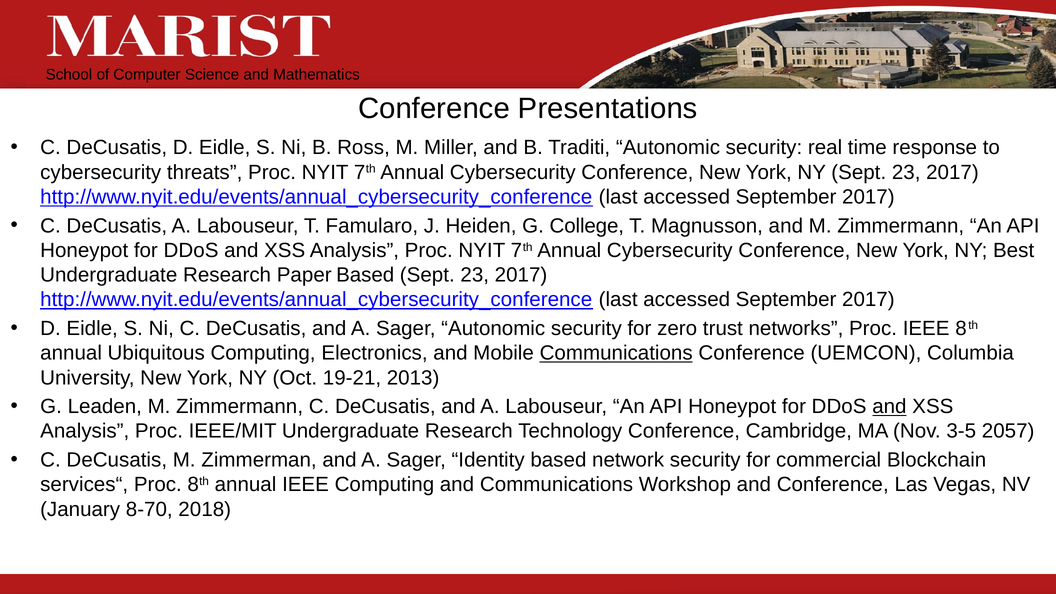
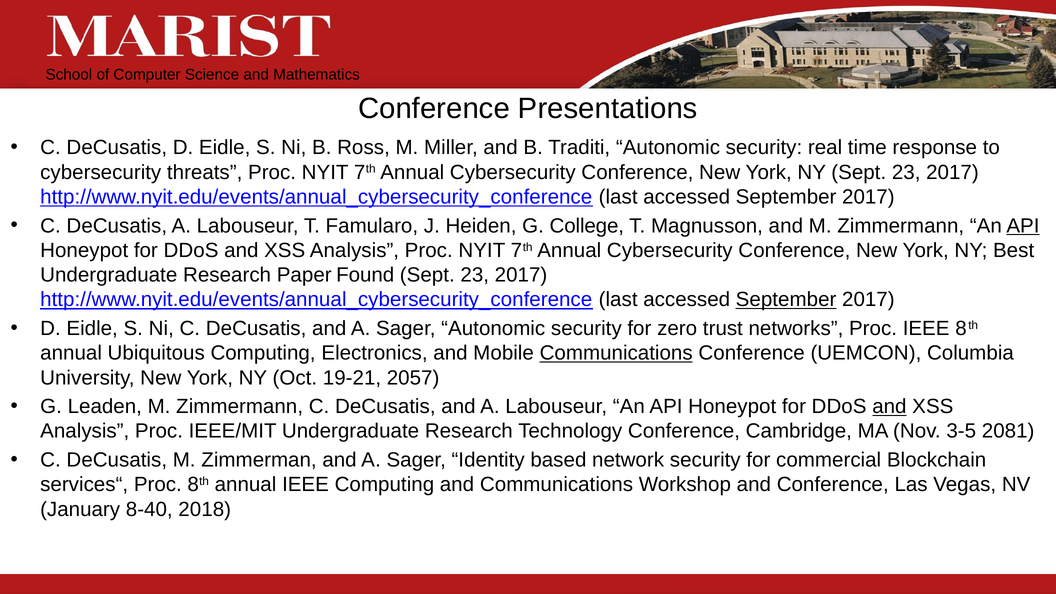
API underline: none -> present (1023, 226)
Paper Based: Based -> Found (365, 275)
September underline: none -> present (786, 300)
2013: 2013 -> 2057 (413, 378)
2057: 2057 -> 2081 (1008, 431)
8-70: 8-70 -> 8-40 (149, 509)
